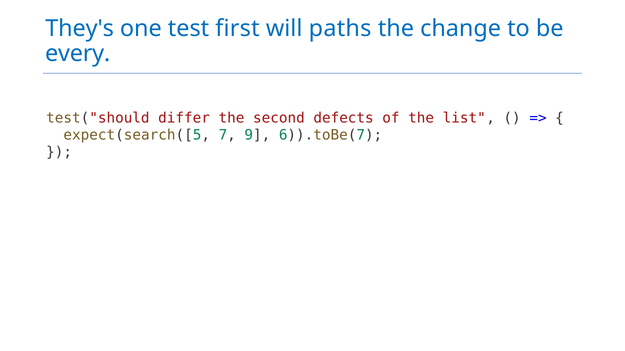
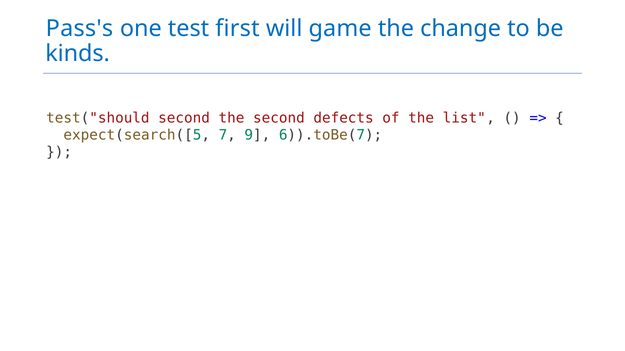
They's: They's -> Pass's (79, 28)
paths: paths -> game (340, 28)
every: every -> kinds (78, 54)
test("should differ: differ -> second (184, 118)
